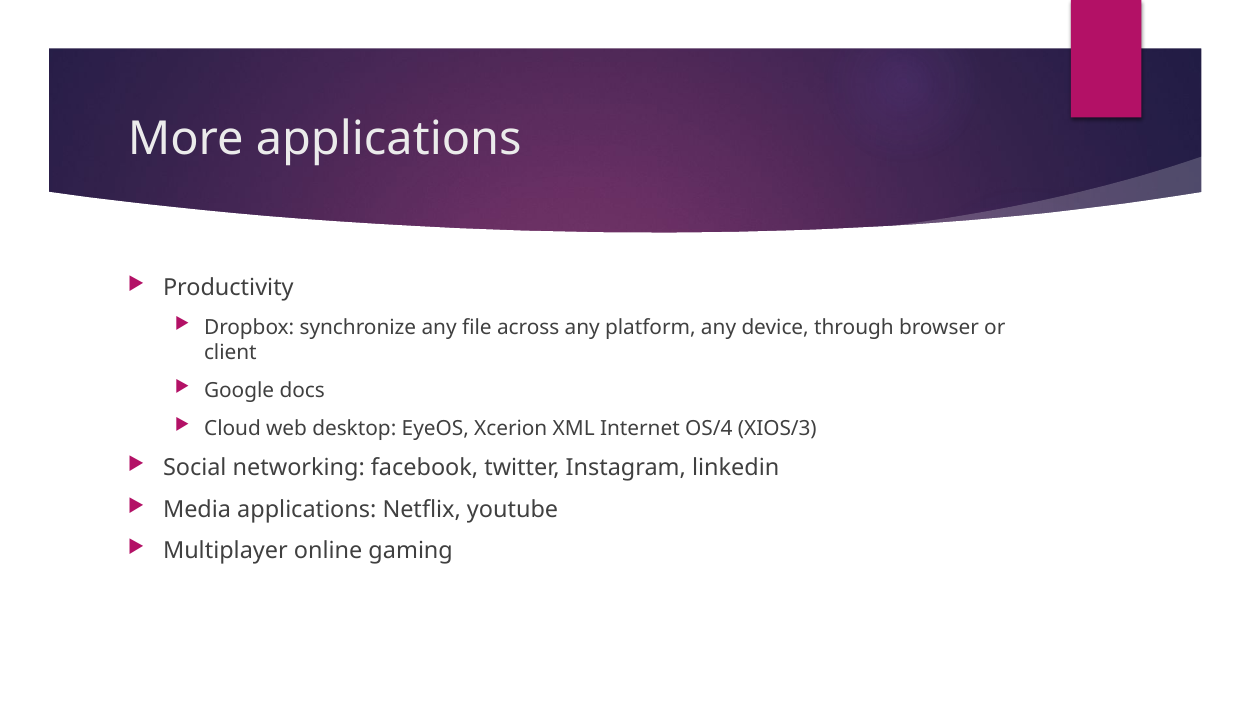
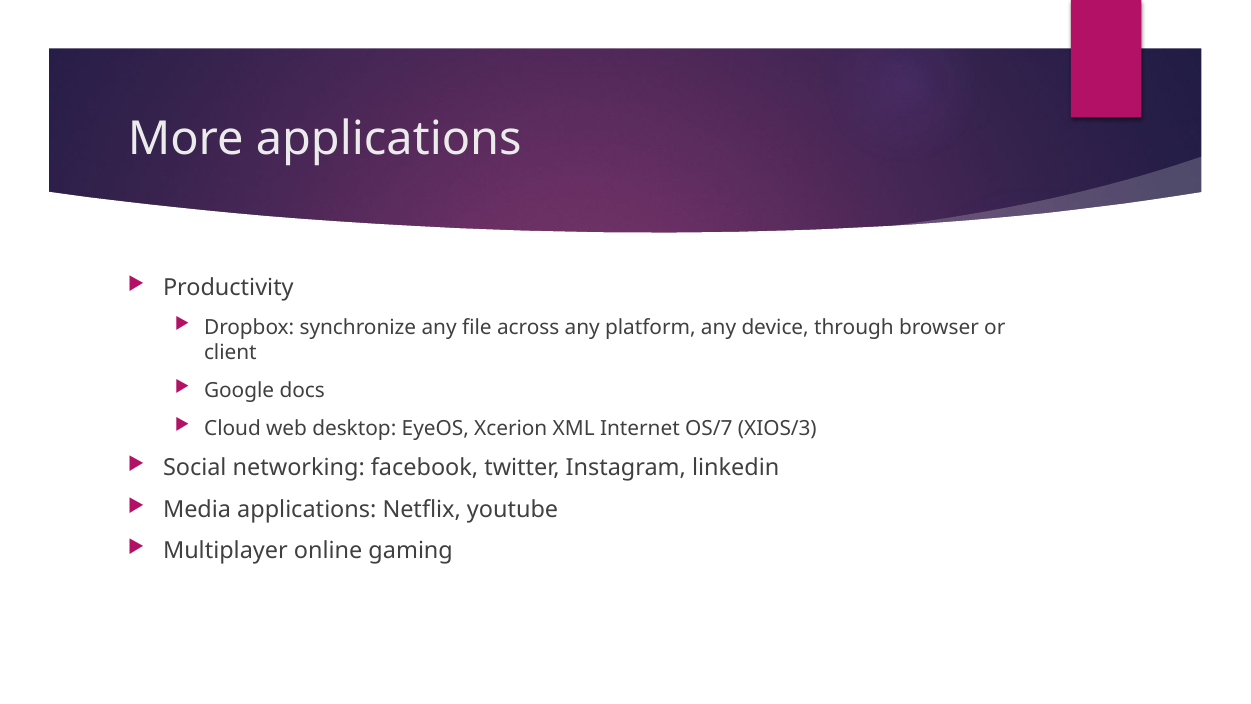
OS/4: OS/4 -> OS/7 (709, 428)
